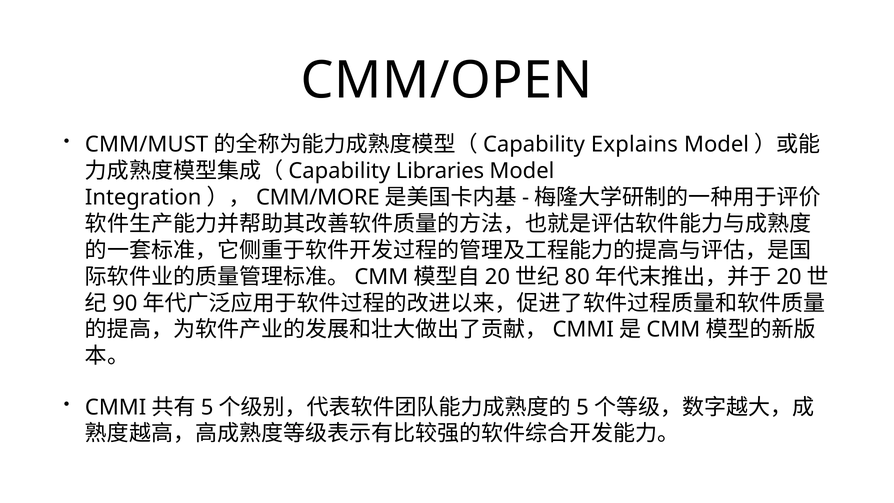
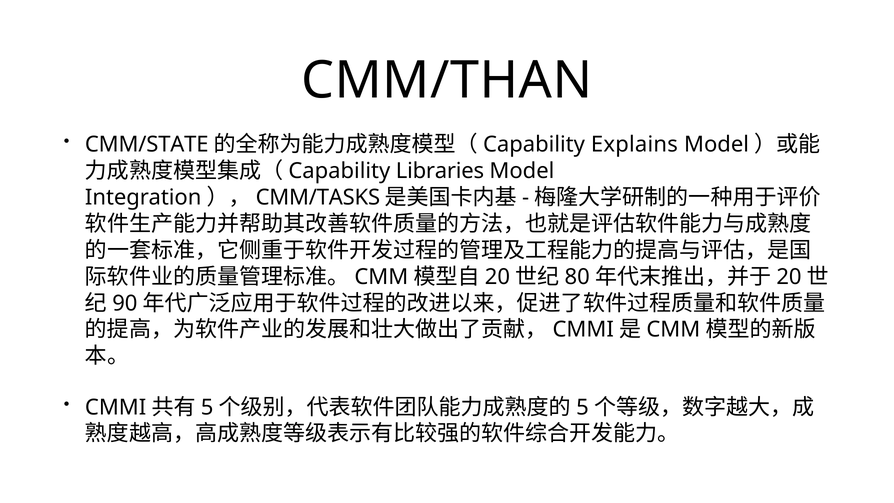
CMM/OPEN: CMM/OPEN -> CMM/THAN (447, 80)
CMM/MUST: CMM/MUST -> CMM/STATE (147, 145)
CMM/MORE: CMM/MORE -> CMM/TASKS (318, 197)
